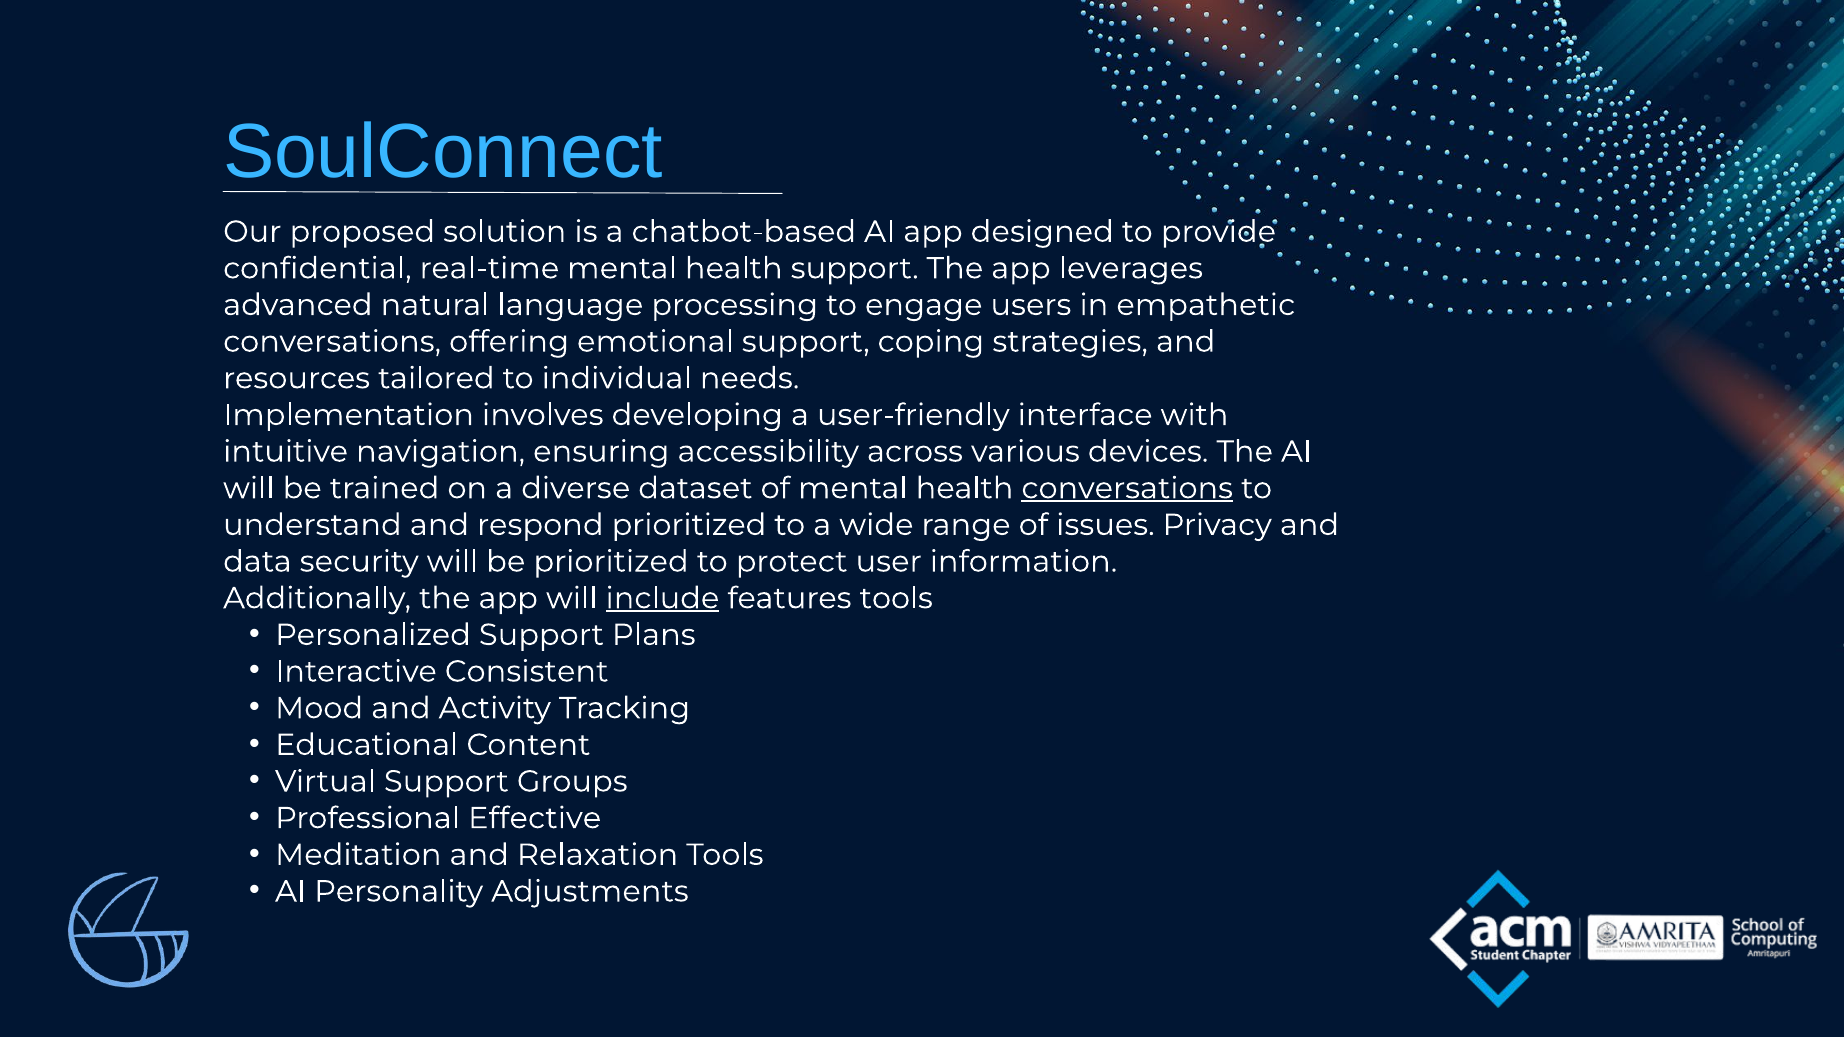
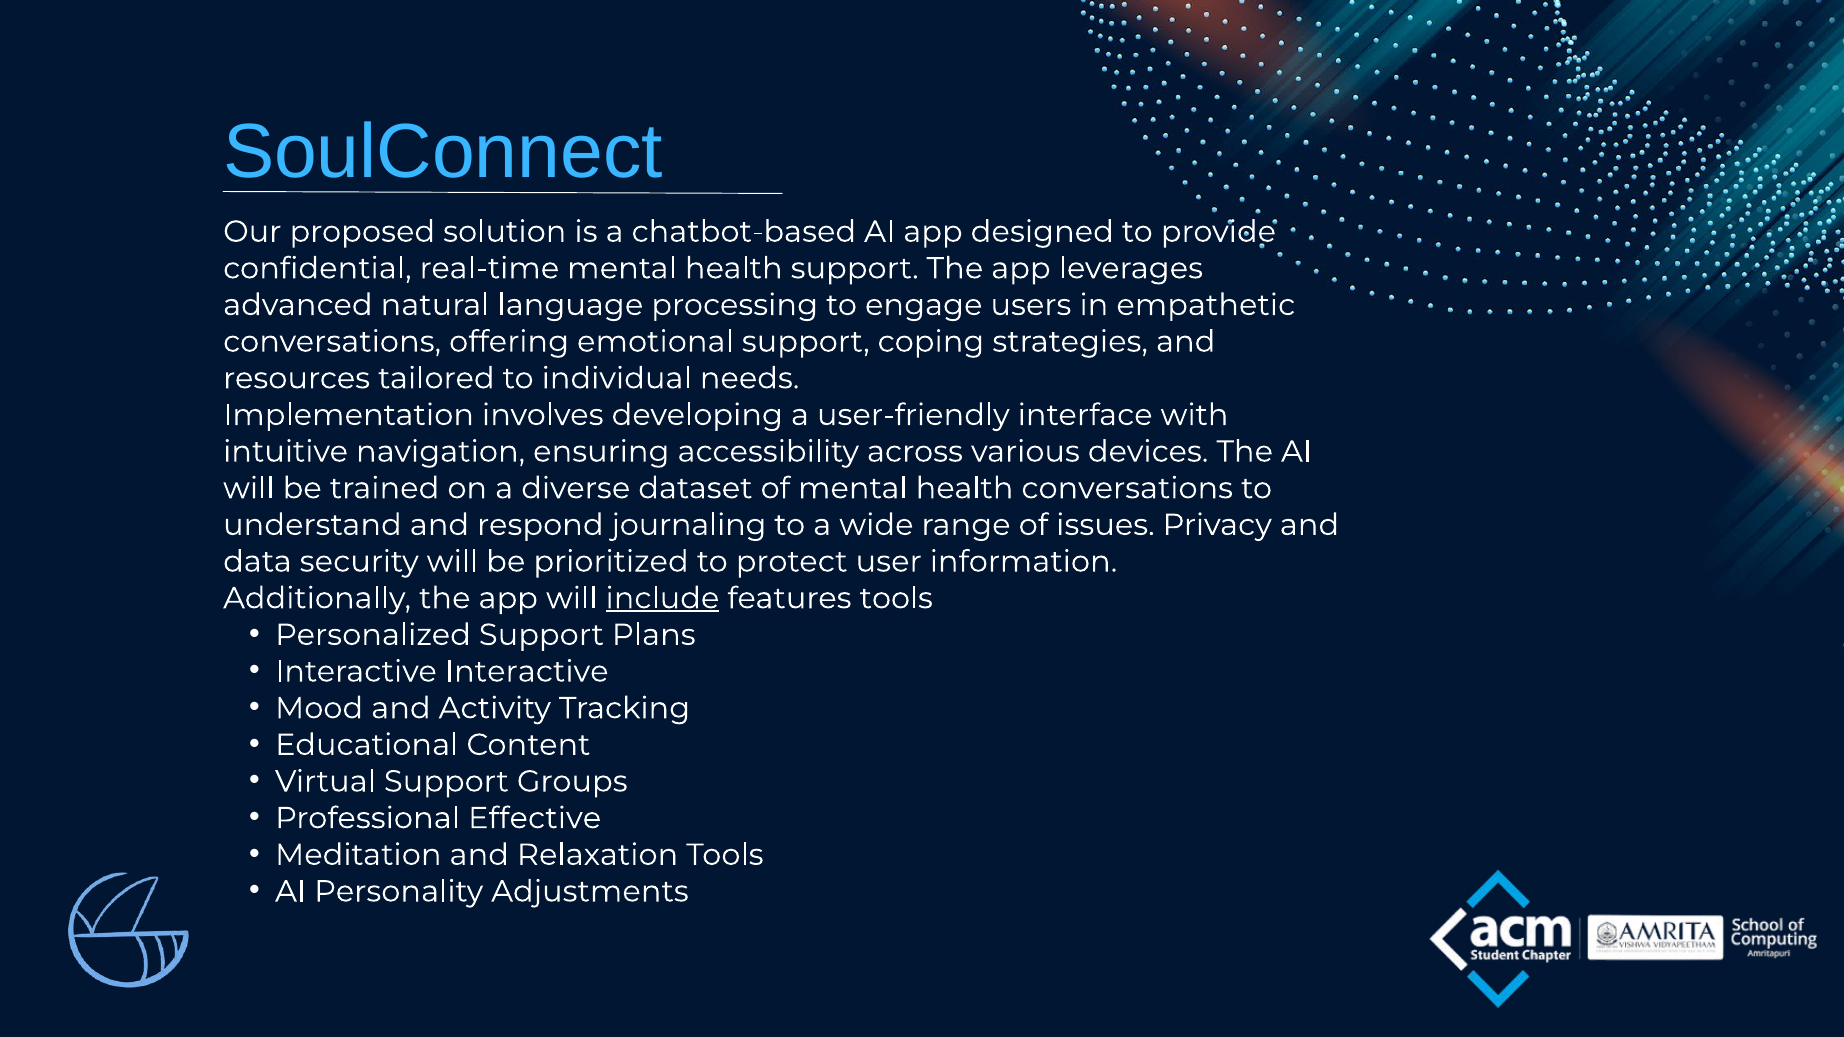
conversations underline: present -> none (1127, 488)
respond prioritized: prioritized -> journaling (689, 525)
Interactive Consistent: Consistent -> Interactive (527, 672)
